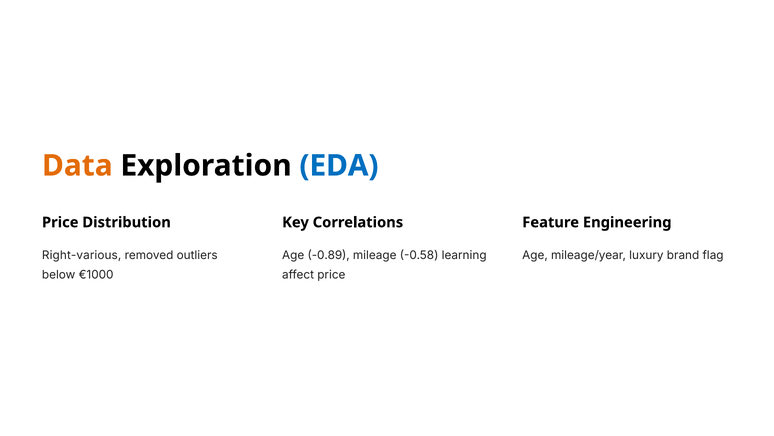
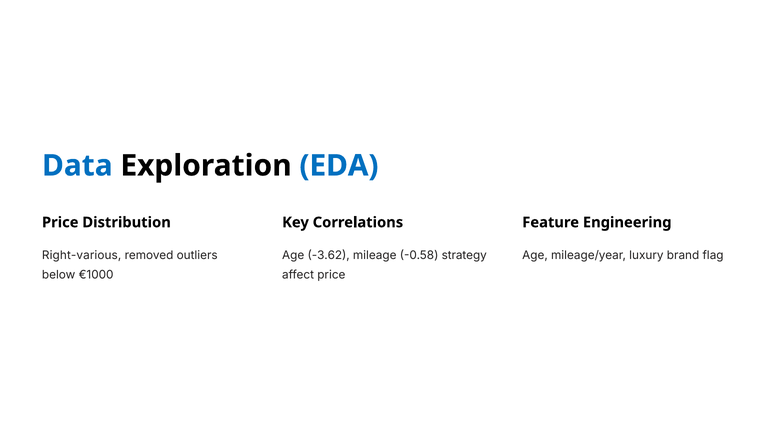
Data colour: orange -> blue (77, 165)
-0.89: -0.89 -> -3.62 (329, 255)
learning: learning -> strategy (464, 255)
